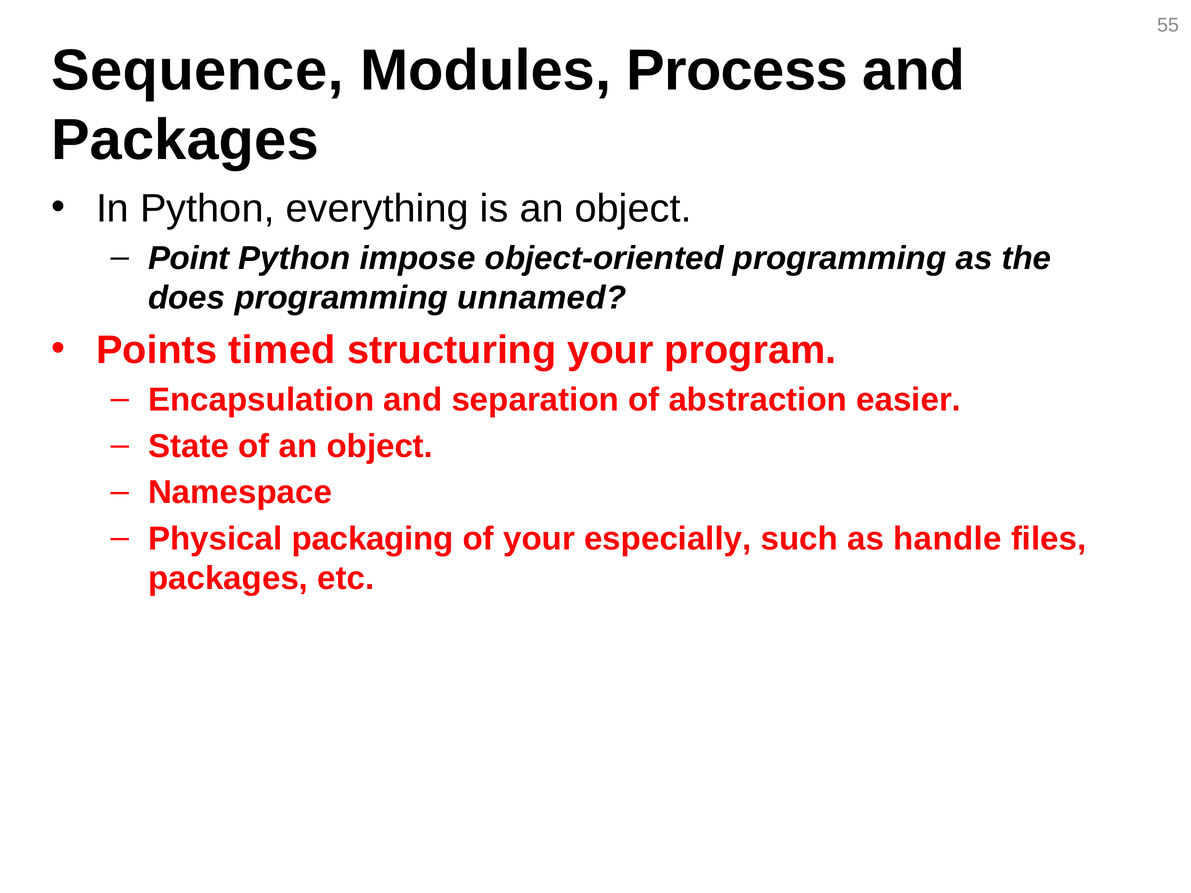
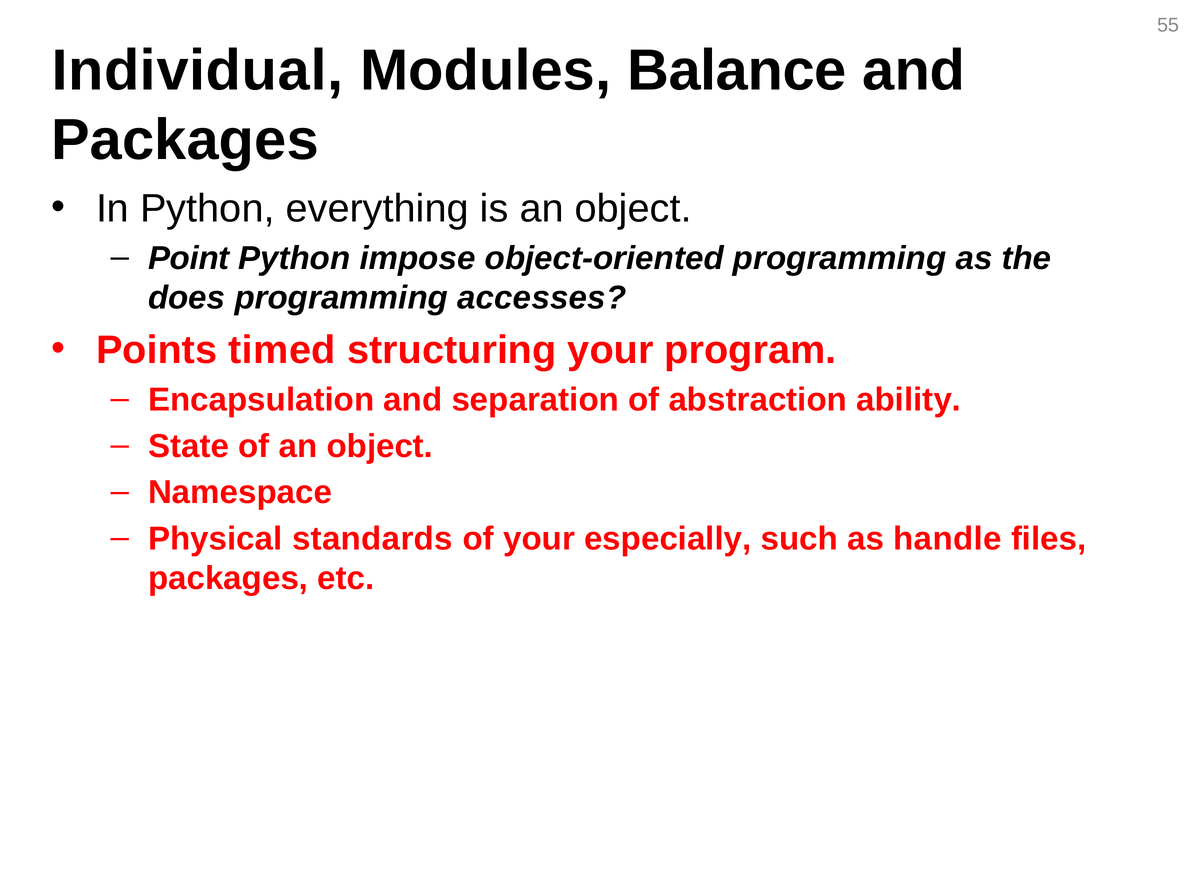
Sequence: Sequence -> Individual (197, 71)
Process: Process -> Balance (737, 71)
unnamed: unnamed -> accesses (542, 298)
easier: easier -> ability (909, 400)
packaging: packaging -> standards (372, 539)
